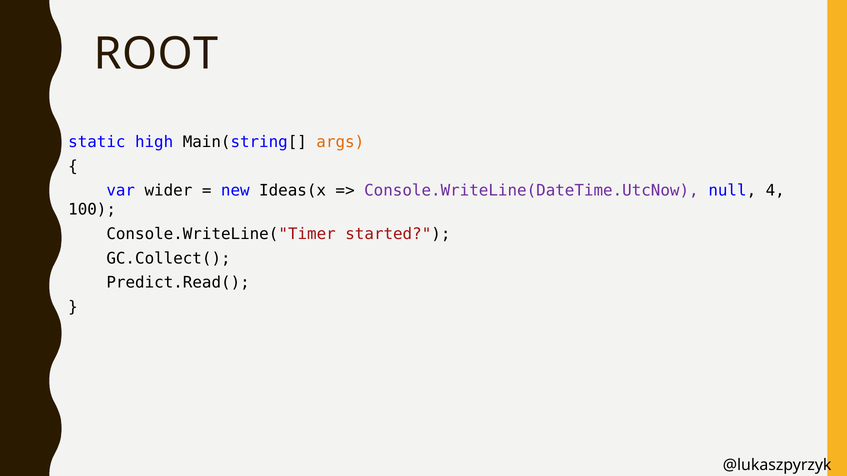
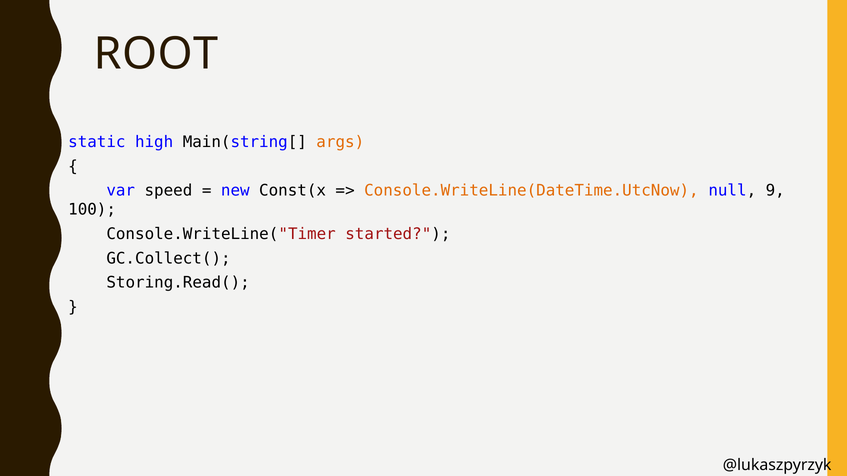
wider: wider -> speed (168, 191)
Ideas(x: Ideas(x -> Const(x (293, 191)
Console.WriteLine(DateTime.UtcNow colour: purple -> orange (531, 191)
4: 4 -> 9 (775, 191)
Predict.Read(: Predict.Read( -> Storing.Read( (178, 283)
